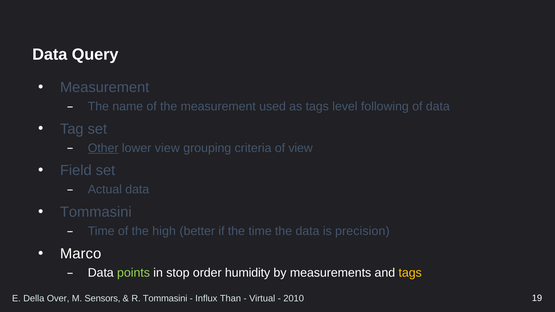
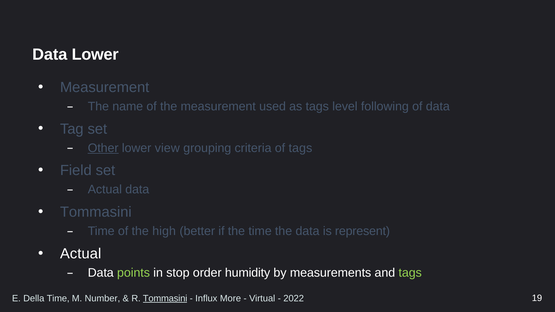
Data Query: Query -> Lower (95, 55)
of view: view -> tags (300, 148)
precision: precision -> represent (362, 231)
Marco: Marco -> Actual (81, 254)
tags colour: yellow -> light green (410, 273)
Della Over: Over -> Time (58, 299)
Sensors: Sensors -> Number (102, 299)
Tommasini underline: none -> present (165, 299)
Than: Than -> More (230, 299)
2010: 2010 -> 2022 (294, 299)
